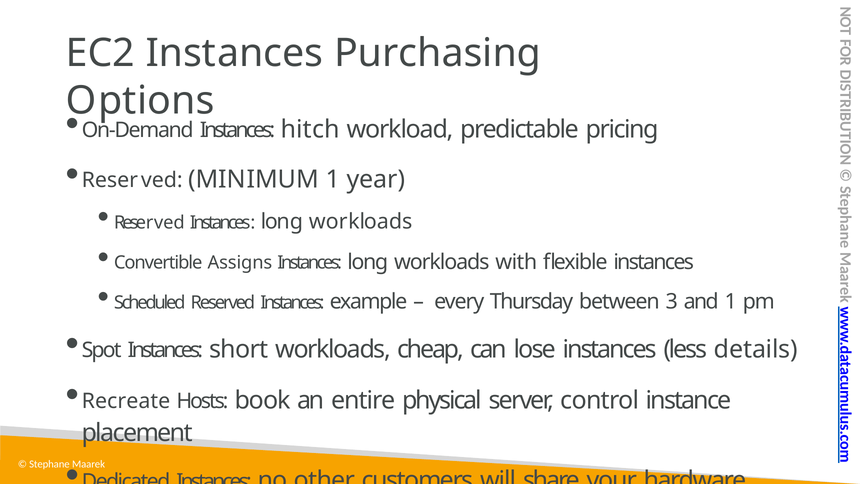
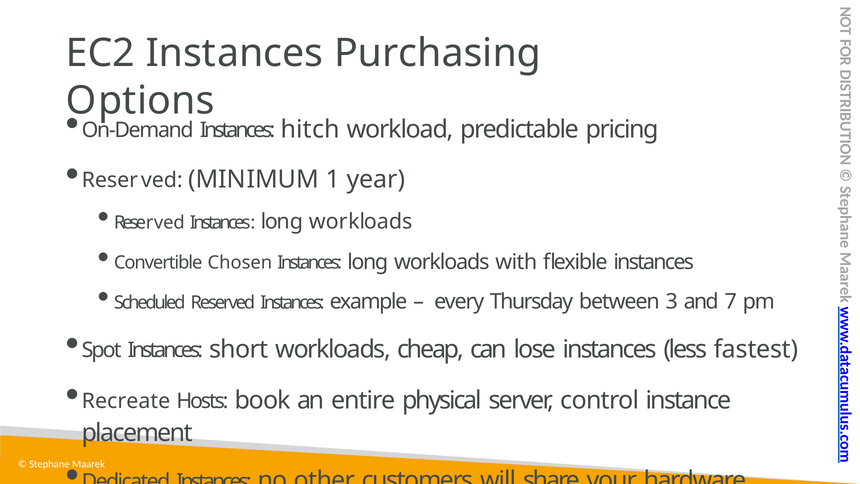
Assigns: Assigns -> Chosen (240, 262)
and 1: 1 -> 7 (731, 302)
details: details -> fastest (756, 349)
